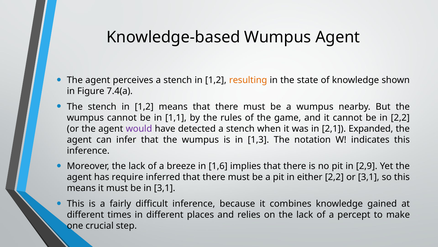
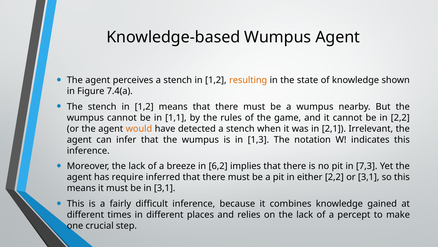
would colour: purple -> orange (139, 128)
Expanded: Expanded -> Irrelevant (371, 128)
1,6: 1,6 -> 6,2 (218, 166)
2,9: 2,9 -> 7,3 (367, 166)
